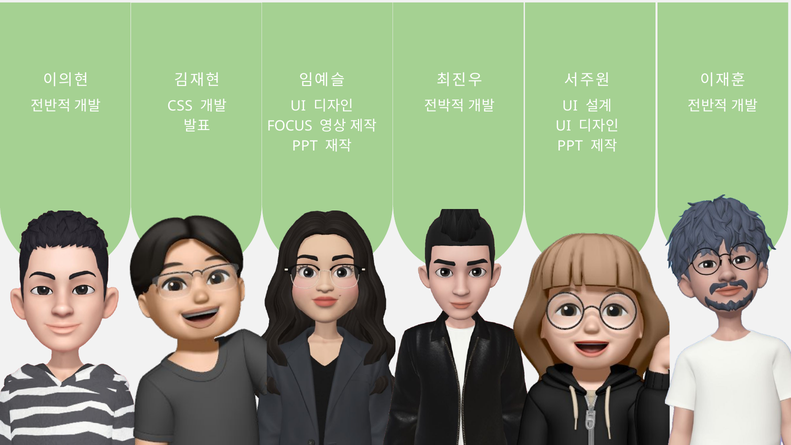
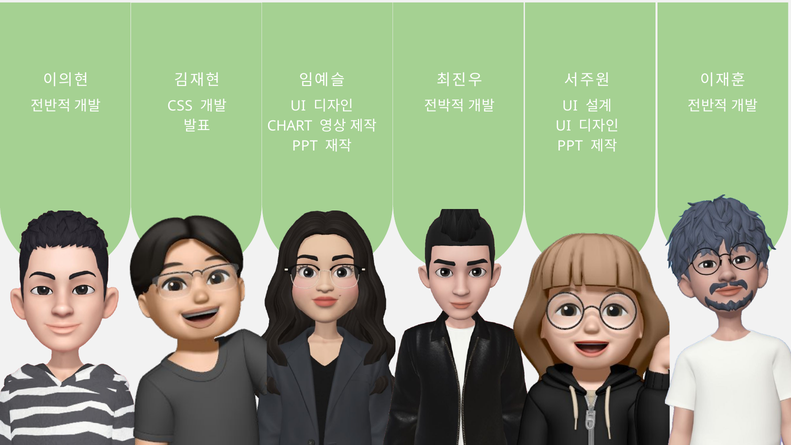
FOCUS: FOCUS -> CHART (290, 126)
